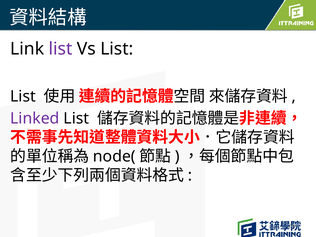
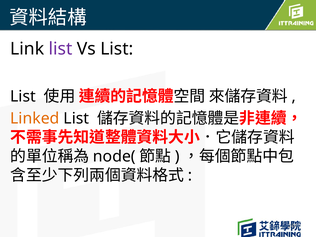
Linked colour: purple -> orange (35, 118)
